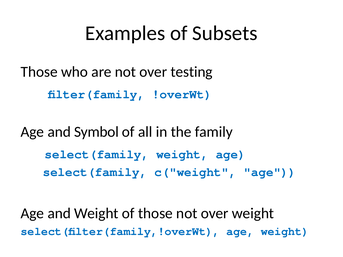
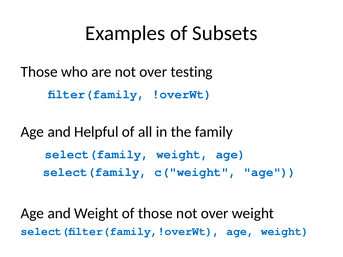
Symbol: Symbol -> Helpful (96, 132)
